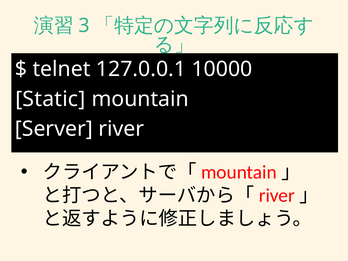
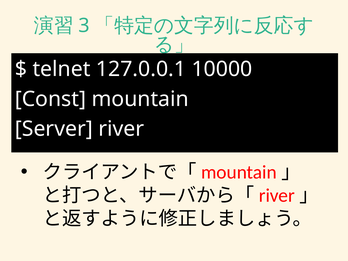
Static: Static -> Const (50, 99)
